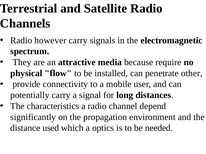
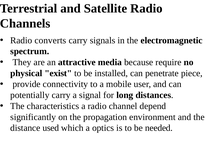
however: however -> converts (50, 40)
flow: flow -> exist (58, 73)
other: other -> piece (192, 73)
